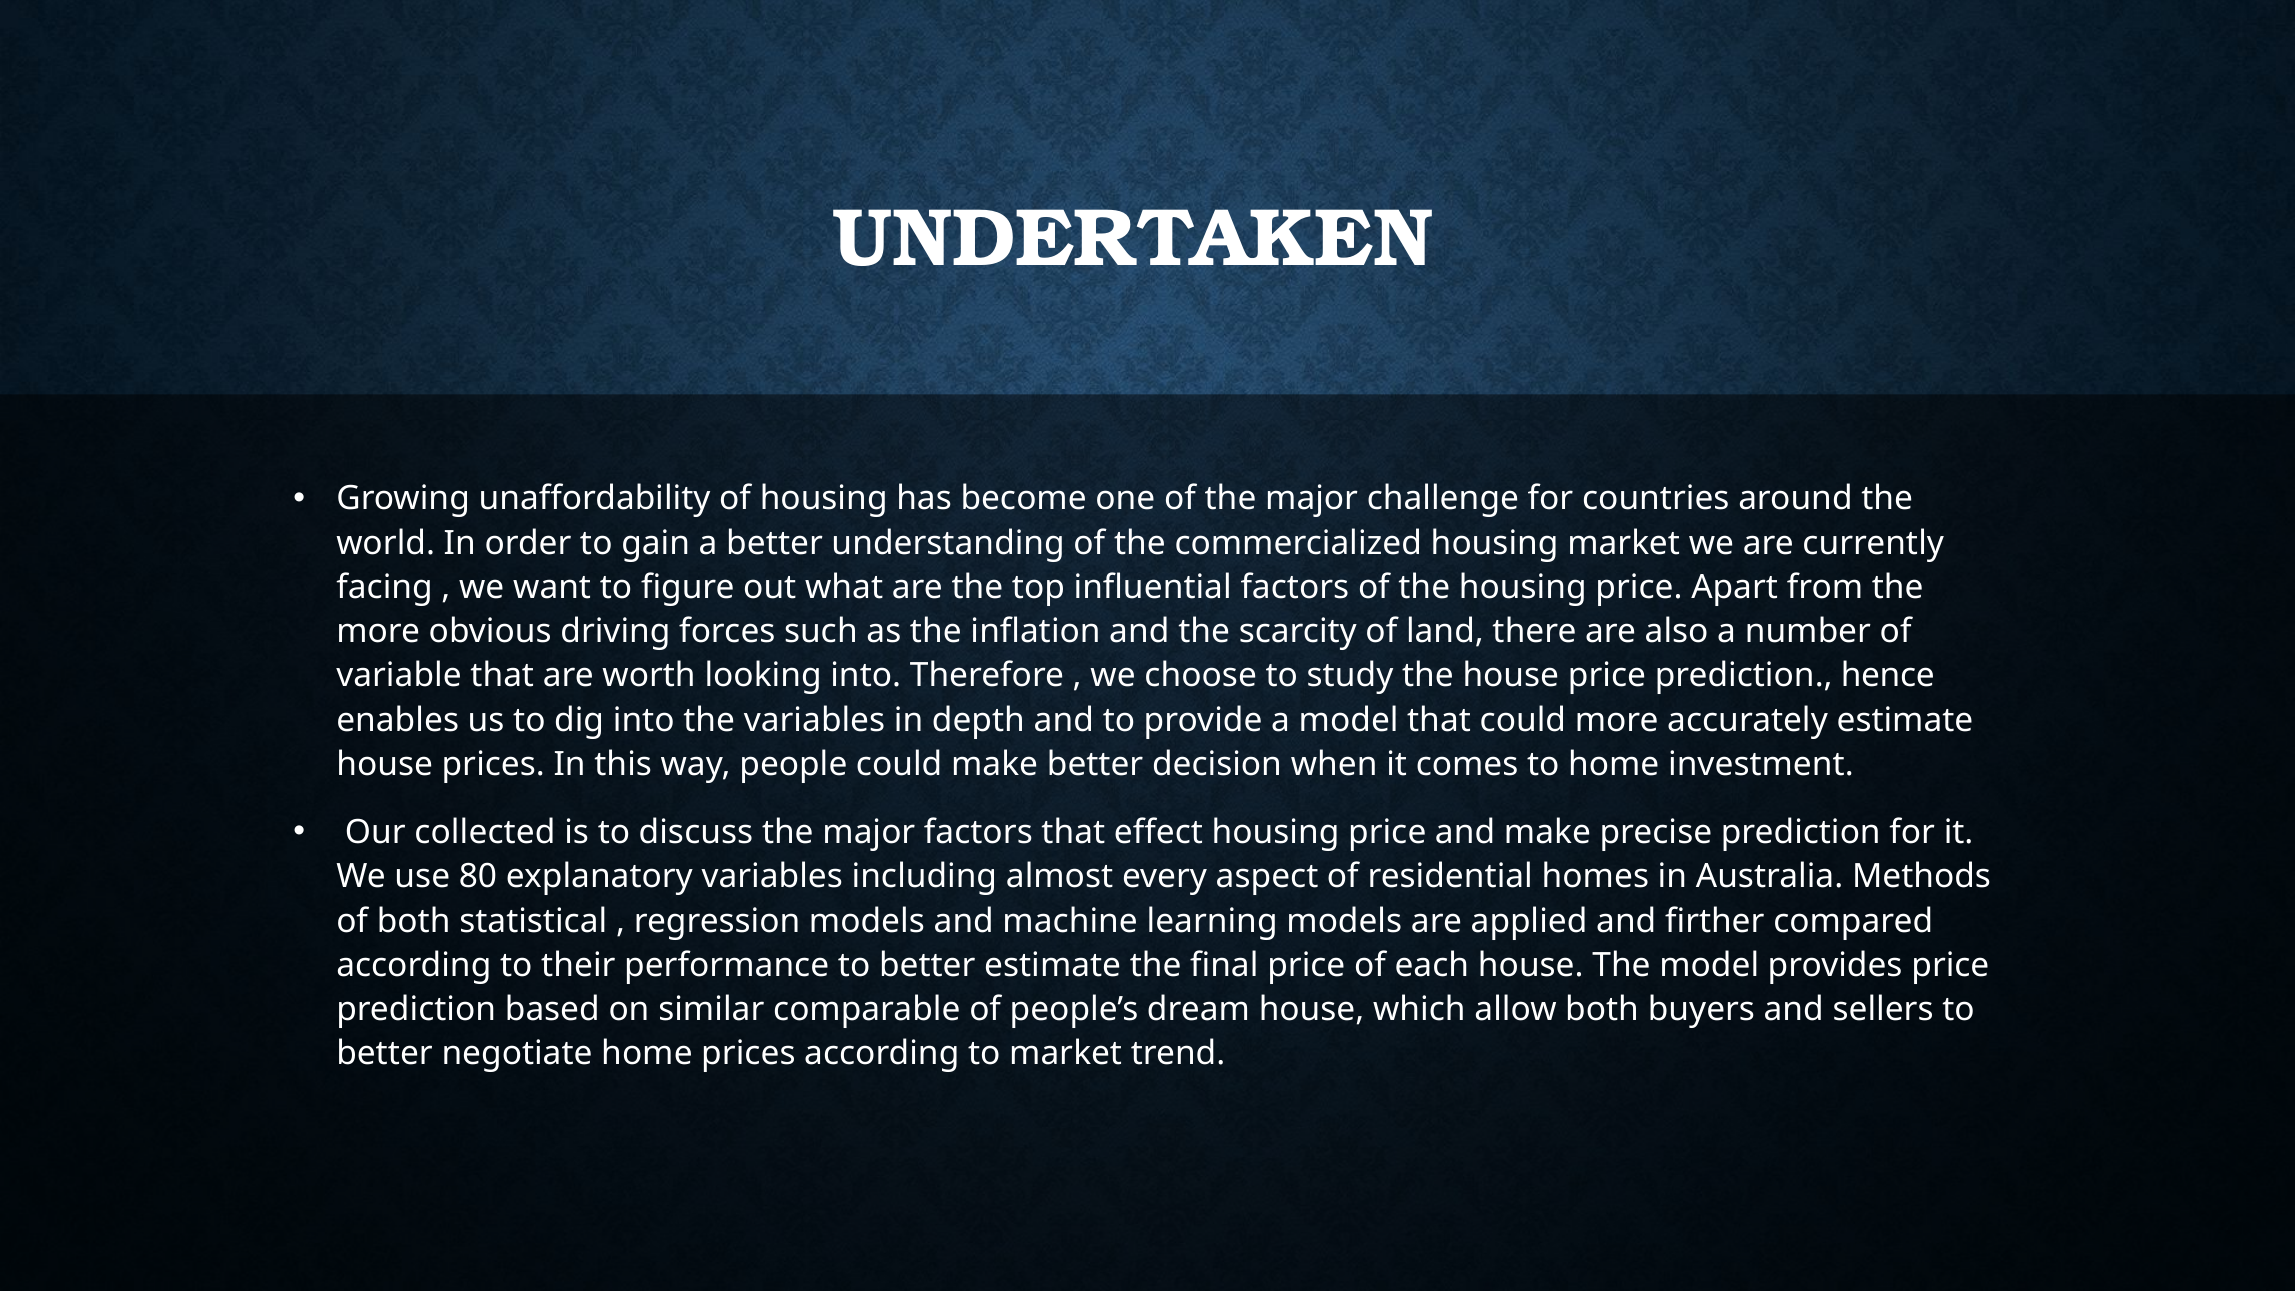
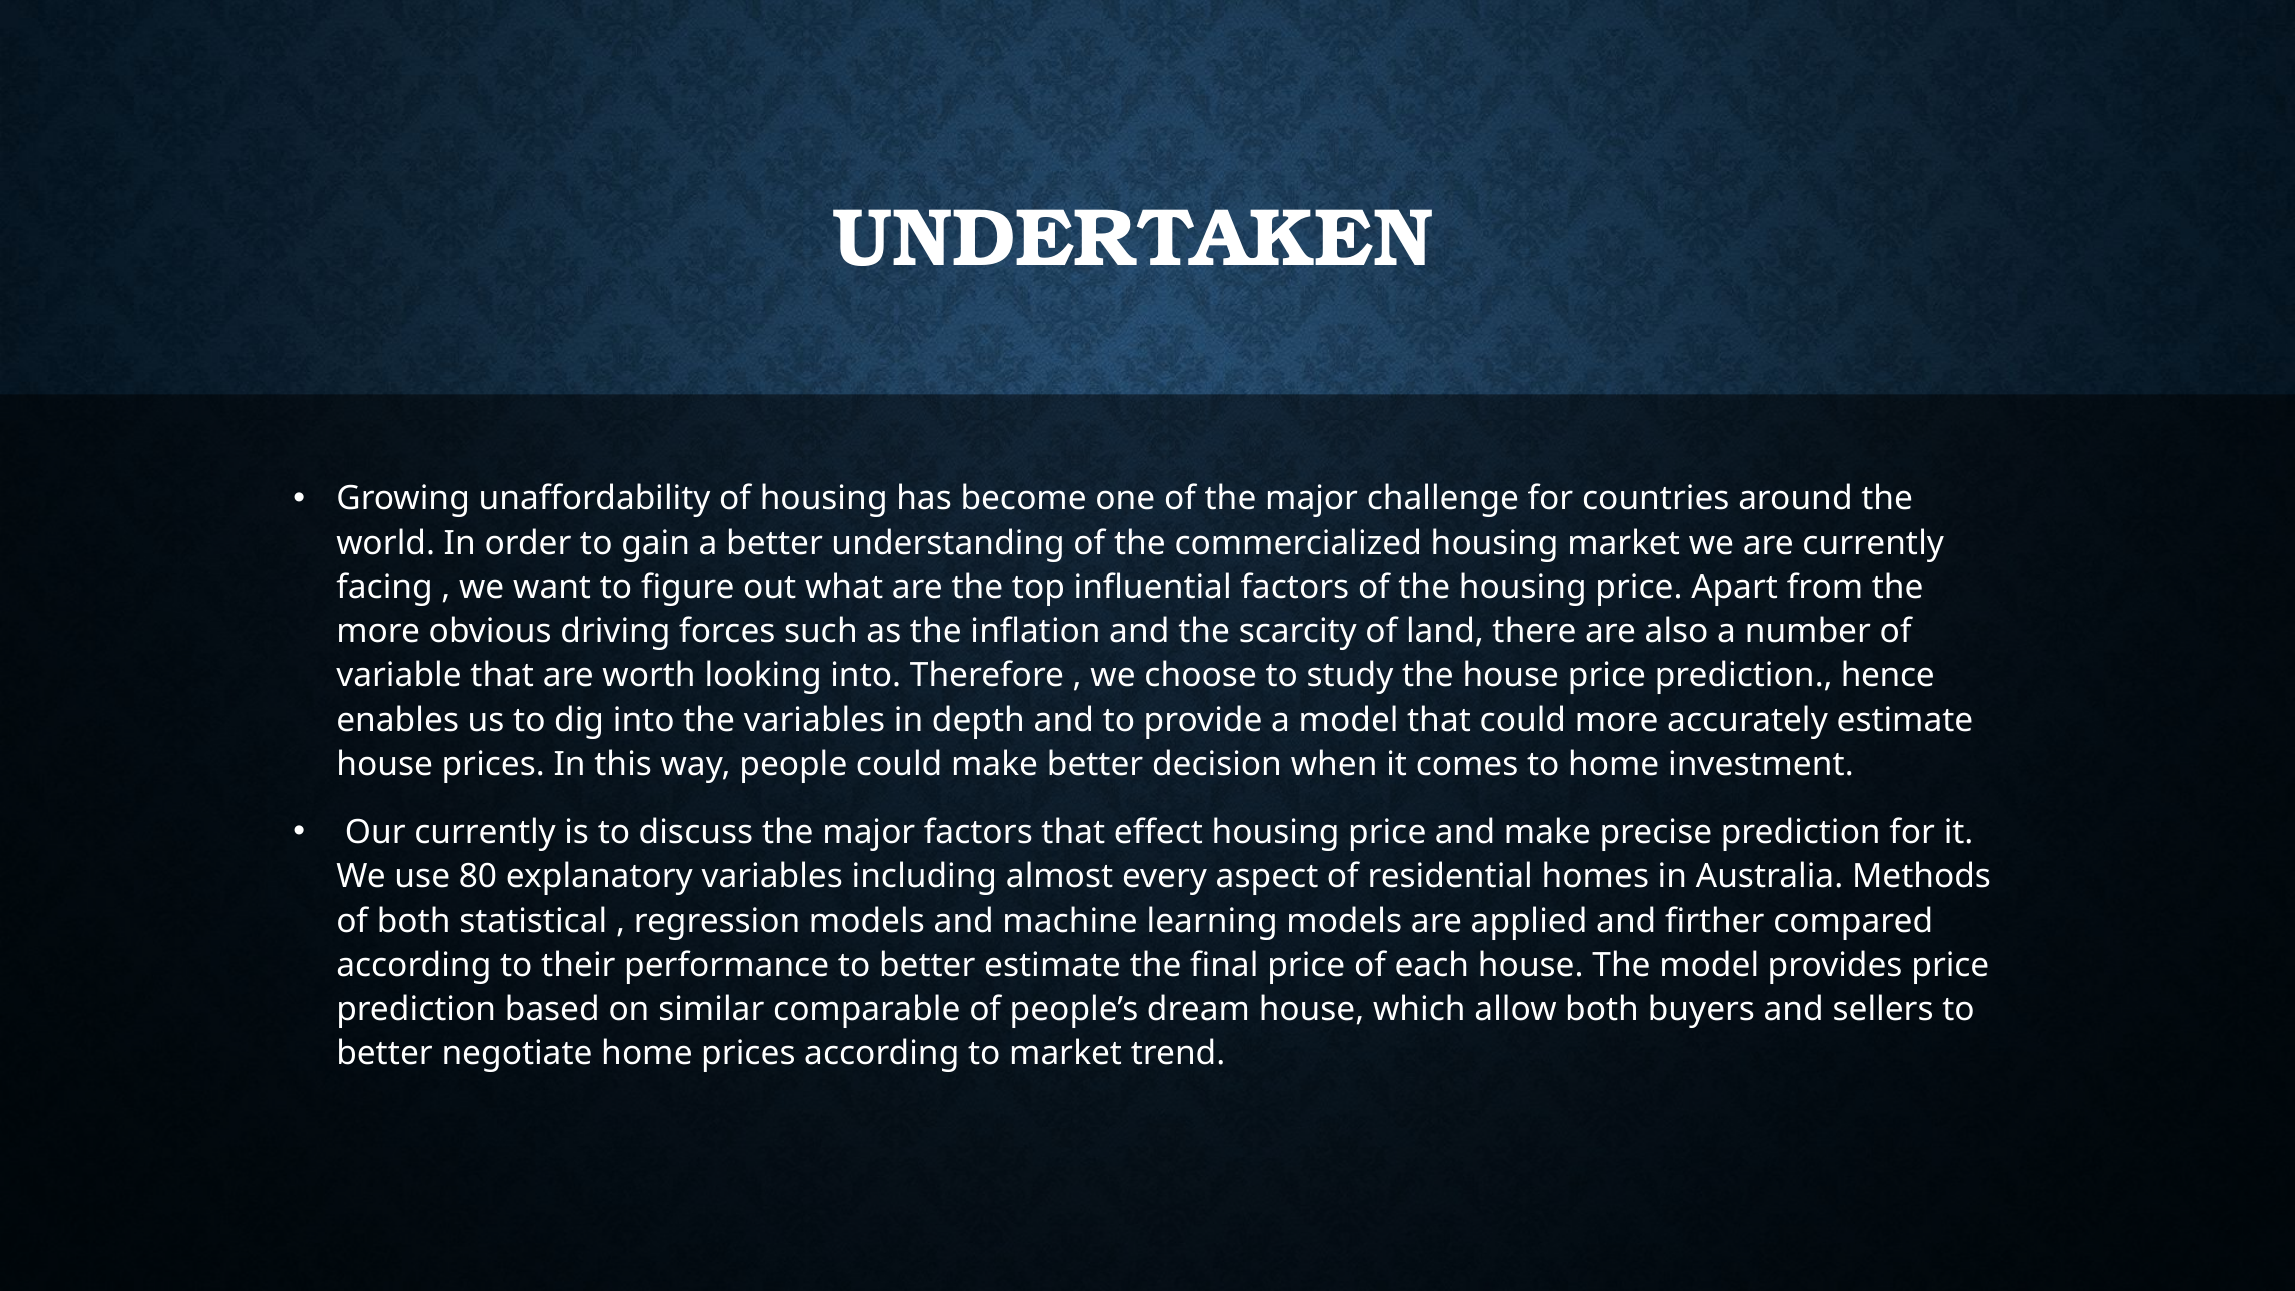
Our collected: collected -> currently (485, 833)
